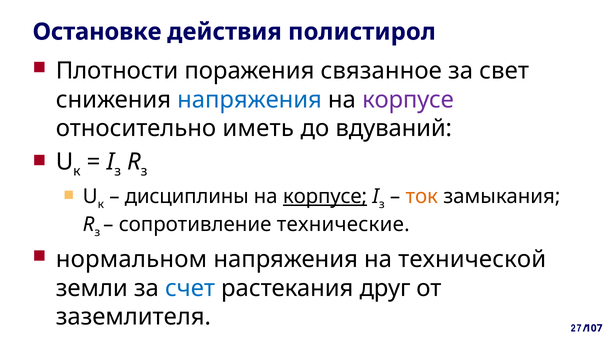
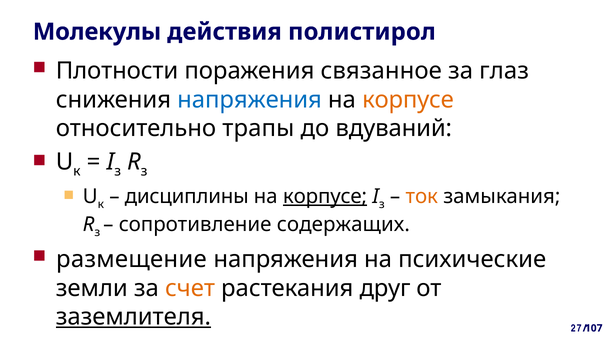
Остановке: Остановке -> Молекулы (97, 32)
свет: свет -> глаз (504, 71)
корпусе colour: purple -> orange (408, 100)
иметь: иметь -> трапы (258, 129)
технические: технические -> содержащих (343, 225)
нормальном: нормальном -> размещение (131, 260)
технической: технической -> психические (472, 260)
счет colour: blue -> orange (190, 288)
заземлителя underline: none -> present (133, 317)
